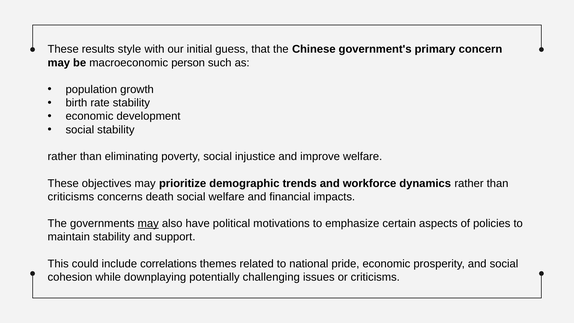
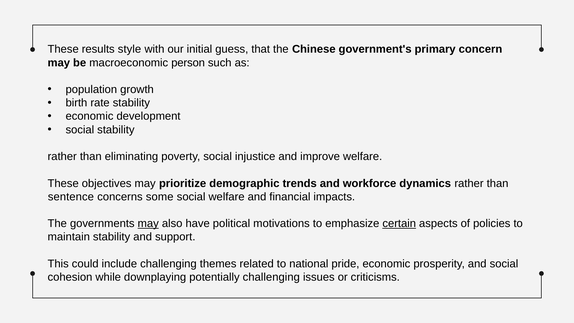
criticisms: criticisms -> sentence (71, 197)
death: death -> some (160, 197)
certain underline: none -> present (399, 223)
include correlations: correlations -> challenging (168, 264)
